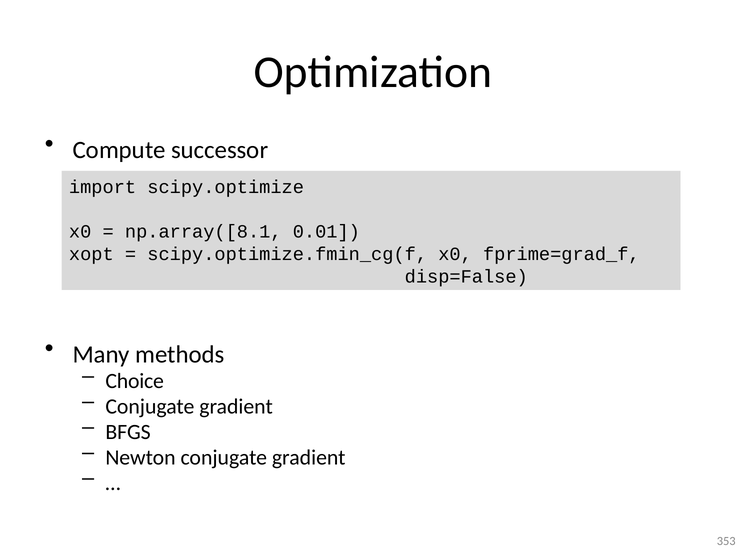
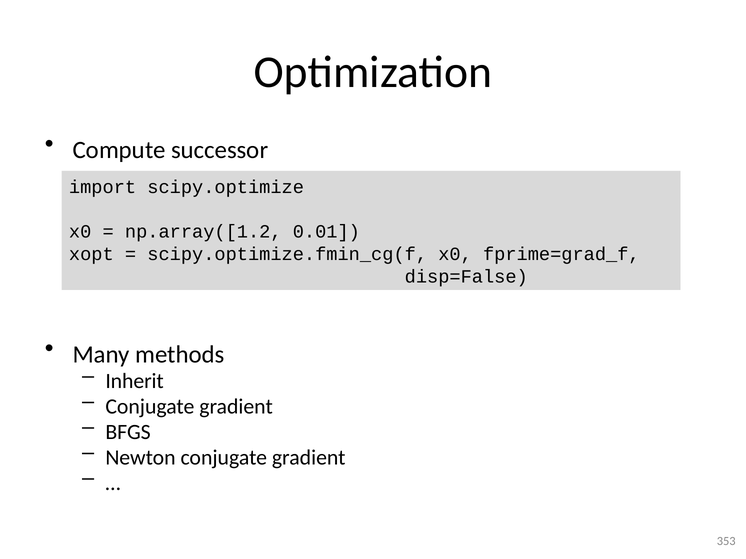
np.array([8.1: np.array([8.1 -> np.array([1.2 (203, 232)
Choice: Choice -> Inherit (135, 381)
